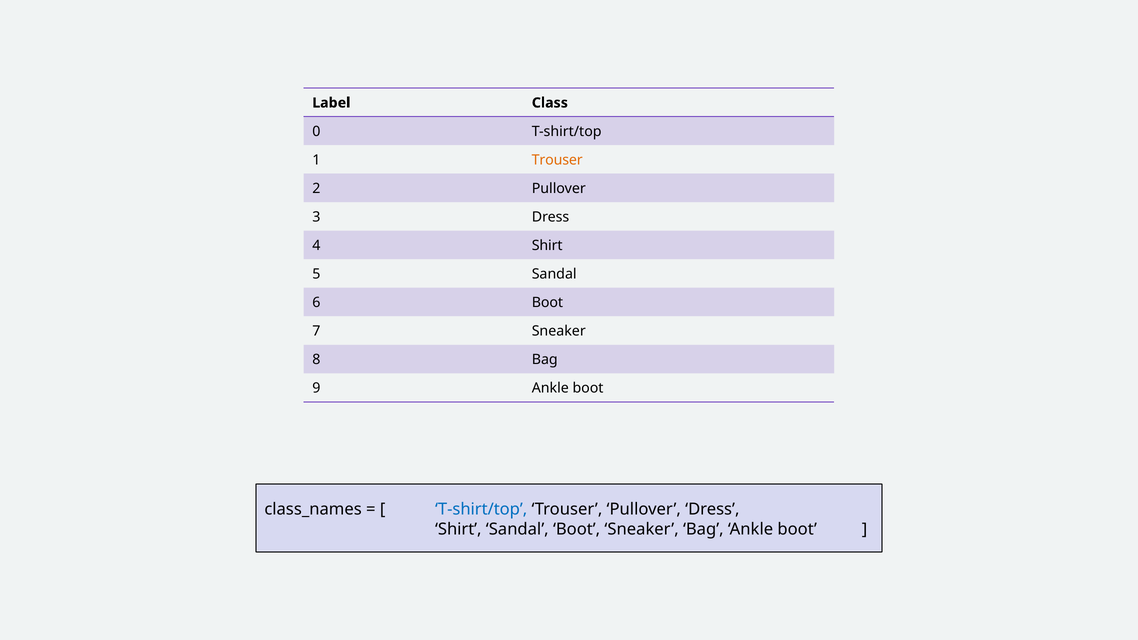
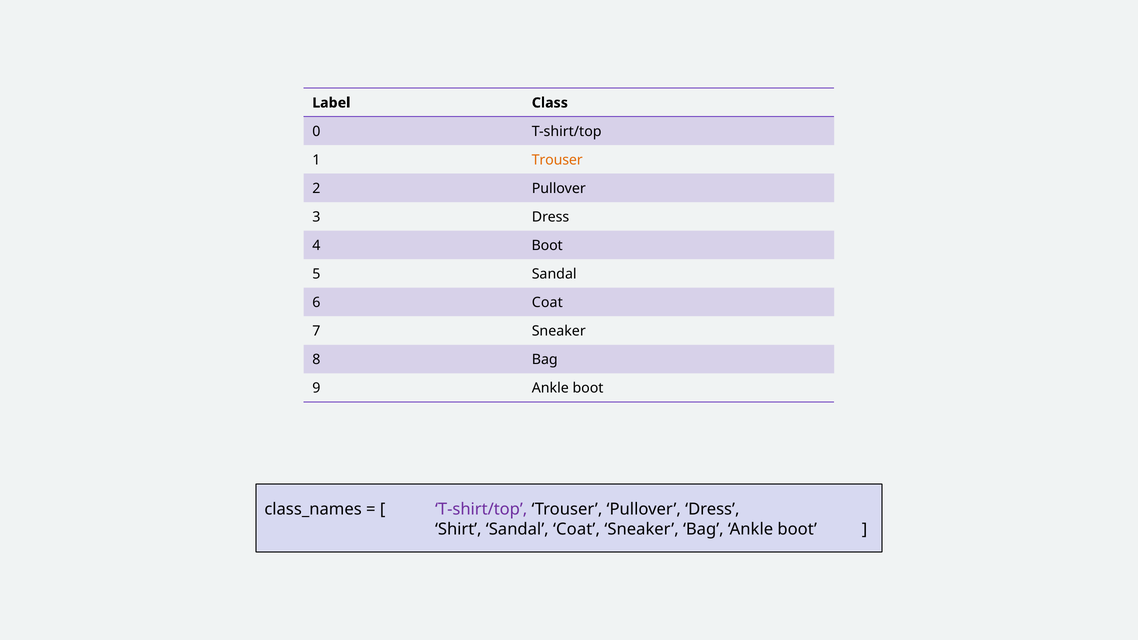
4 Shirt: Shirt -> Boot (547, 246)
6 Boot: Boot -> Coat (547, 303)
T-shirt/top colour: blue -> purple (481, 509)
Sandal Boot: Boot -> Coat (577, 529)
